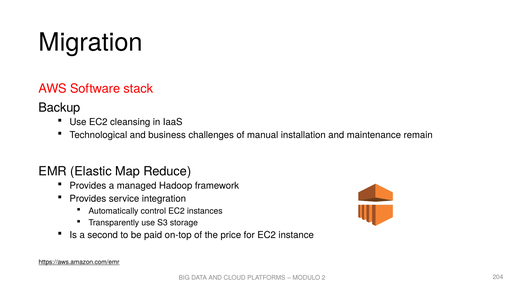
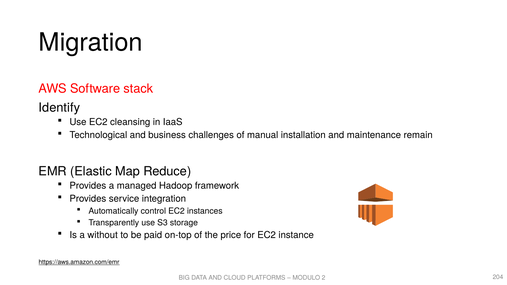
Backup: Backup -> Identify (59, 108)
second: second -> without (103, 235)
